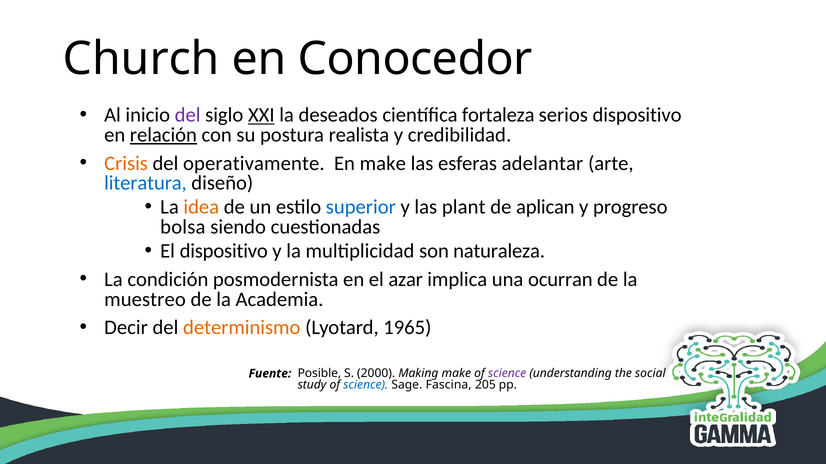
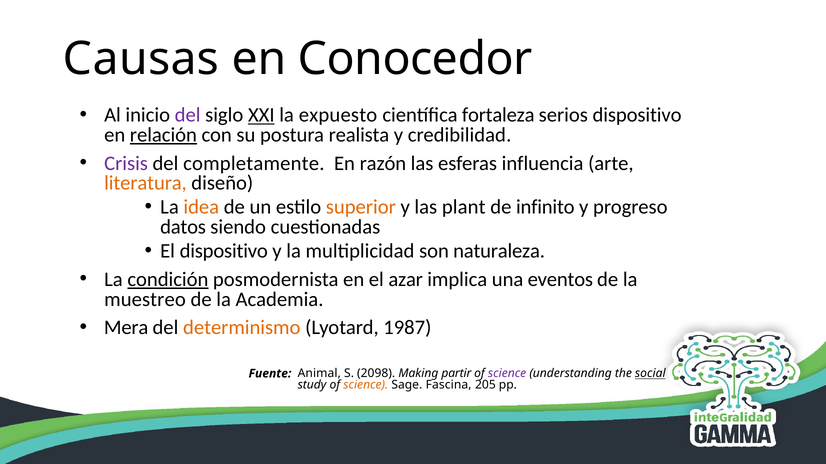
Church: Church -> Causas (141, 59)
deseados: deseados -> expuesto (338, 115)
Crisis colour: orange -> purple (126, 163)
operativamente: operativamente -> completamente (254, 163)
En make: make -> razón (383, 163)
adelantar: adelantar -> influencia (543, 163)
literatura colour: blue -> orange (145, 183)
superior colour: blue -> orange (361, 207)
aplican: aplican -> infinito (545, 207)
bolsa: bolsa -> datos (183, 227)
condición underline: none -> present (168, 280)
ocurran: ocurran -> eventos (560, 280)
Decir: Decir -> Mera (126, 328)
1965: 1965 -> 1987 (407, 328)
Posible: Posible -> Animal (319, 374)
2000: 2000 -> 2098 (376, 374)
Making make: make -> partir (456, 374)
social underline: none -> present (650, 374)
science colour: blue -> orange (366, 386)
